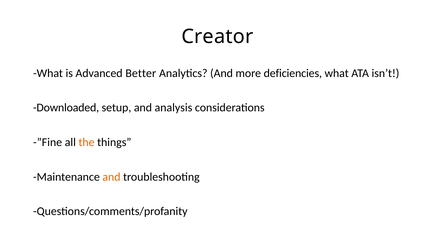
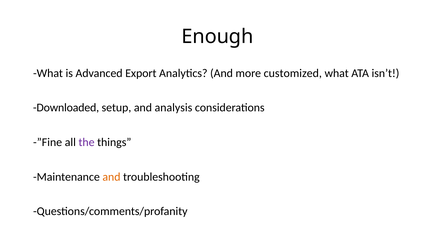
Creator: Creator -> Enough (217, 37)
Better: Better -> Export (141, 73)
deficiencies: deficiencies -> customized (293, 73)
the colour: orange -> purple (87, 142)
